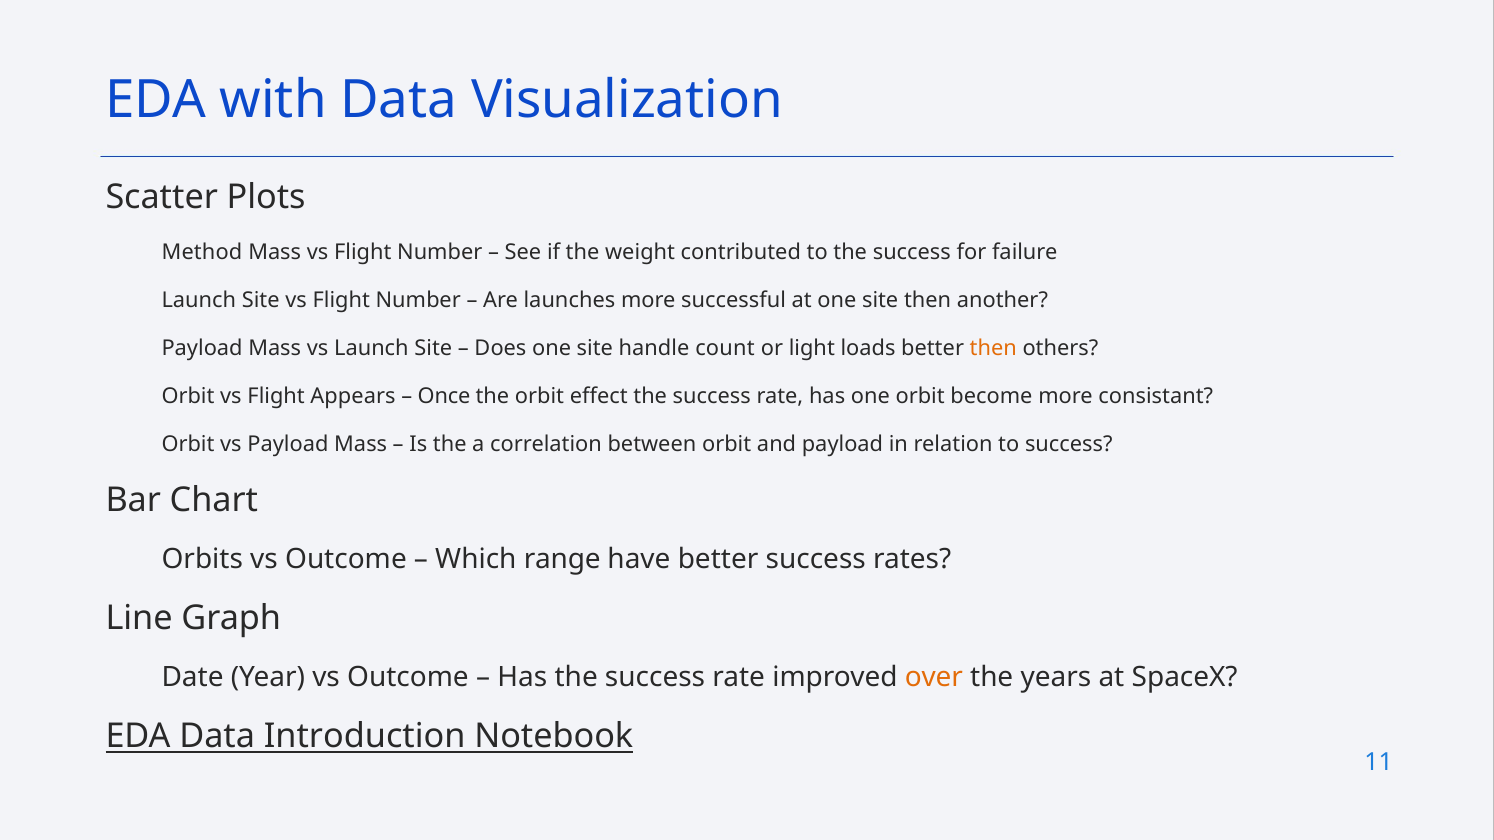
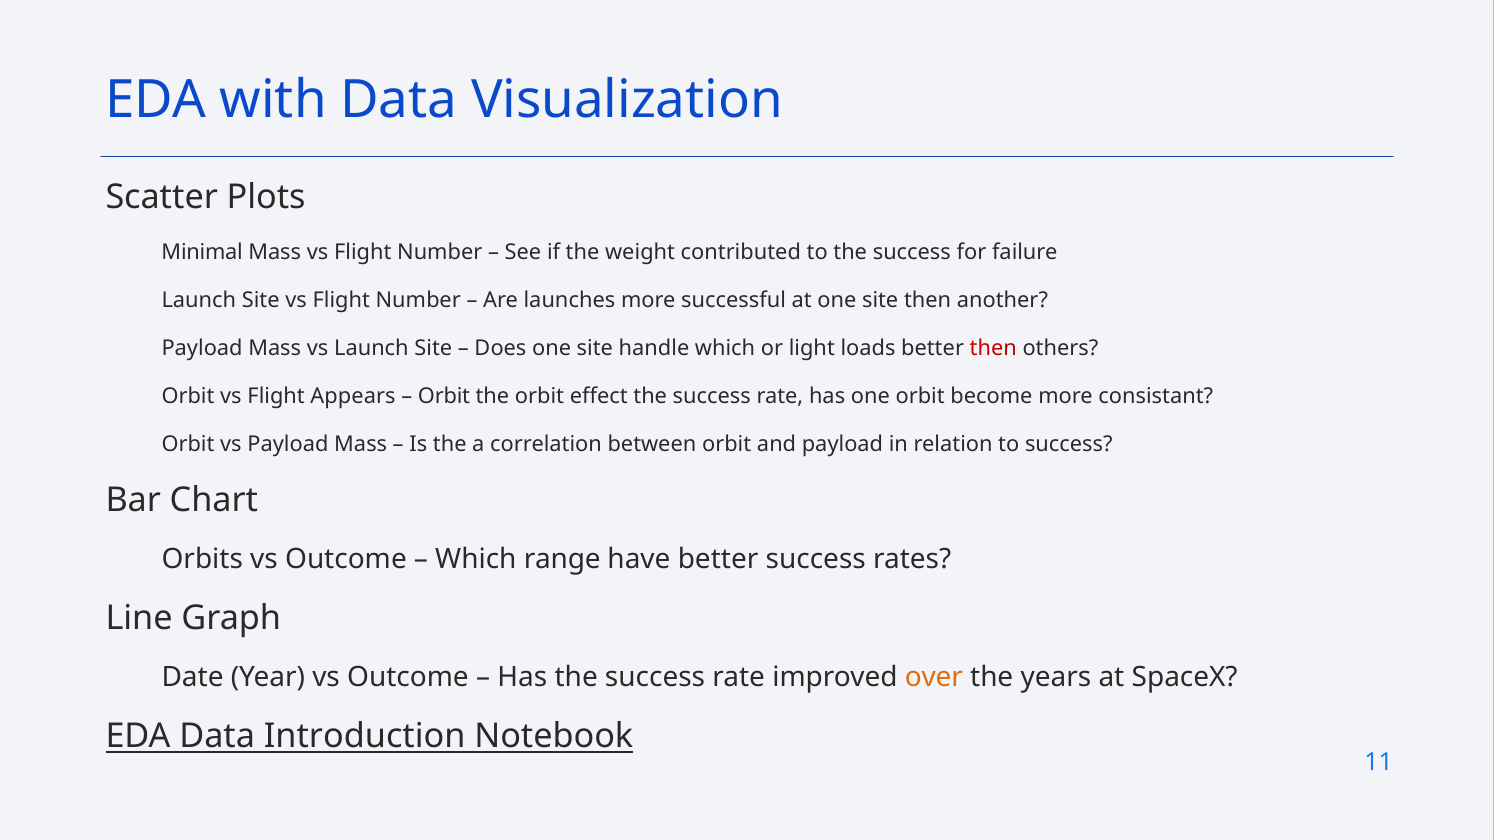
Method: Method -> Minimal (202, 252)
handle count: count -> which (725, 348)
then colour: orange -> red (993, 348)
Once: Once -> Orbit (444, 396)
